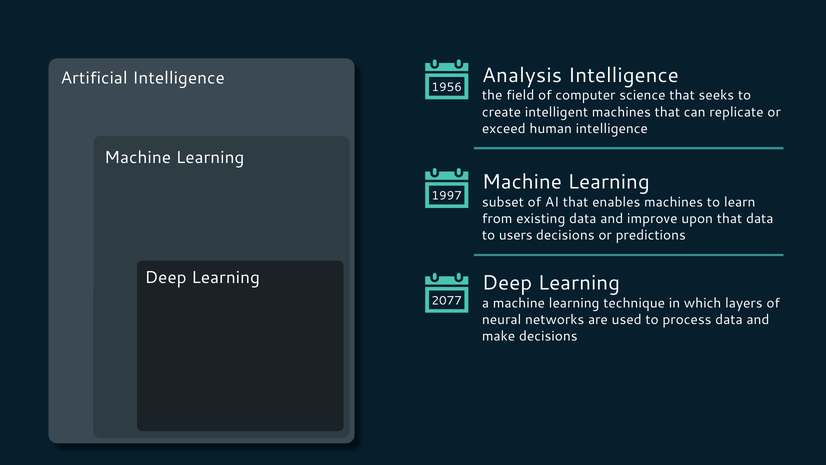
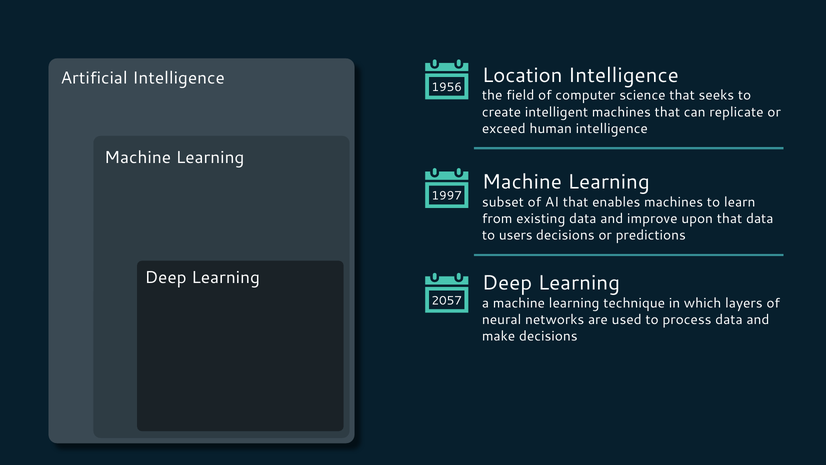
Analysis: Analysis -> Location (522, 75)
2077: 2077 -> 2057 (447, 300)
